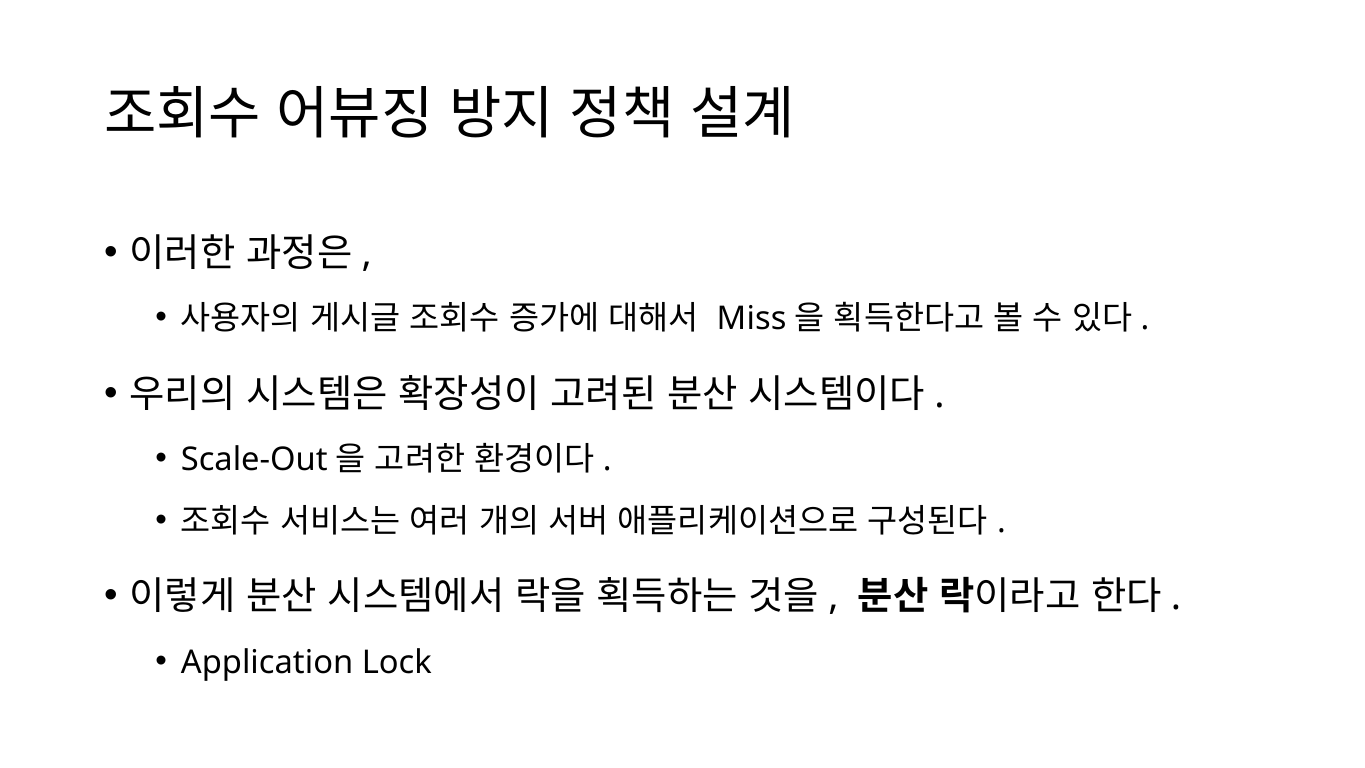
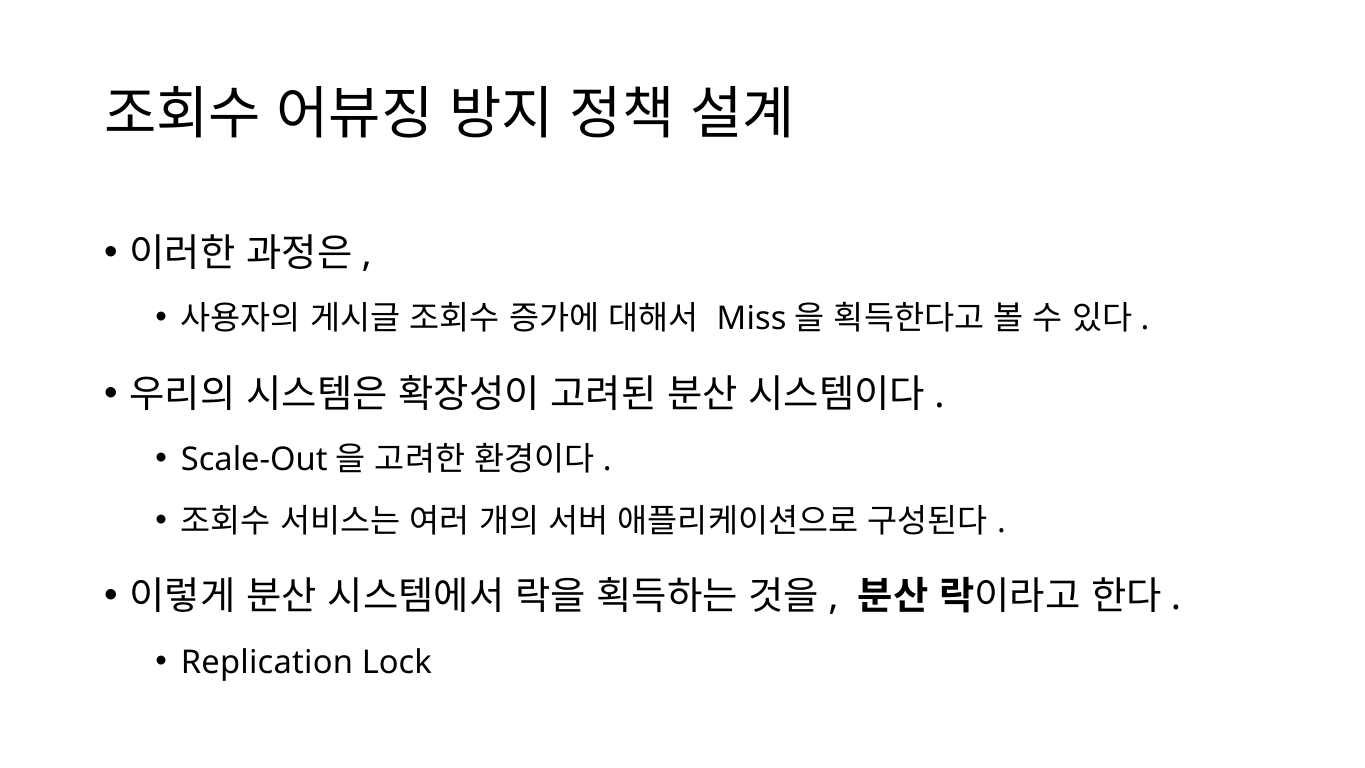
Application: Application -> Replication (267, 662)
